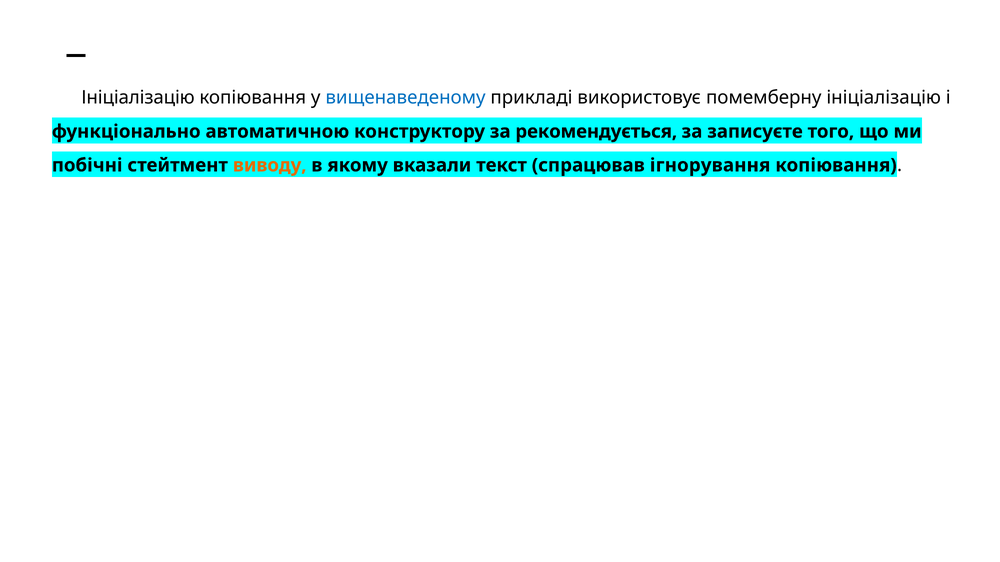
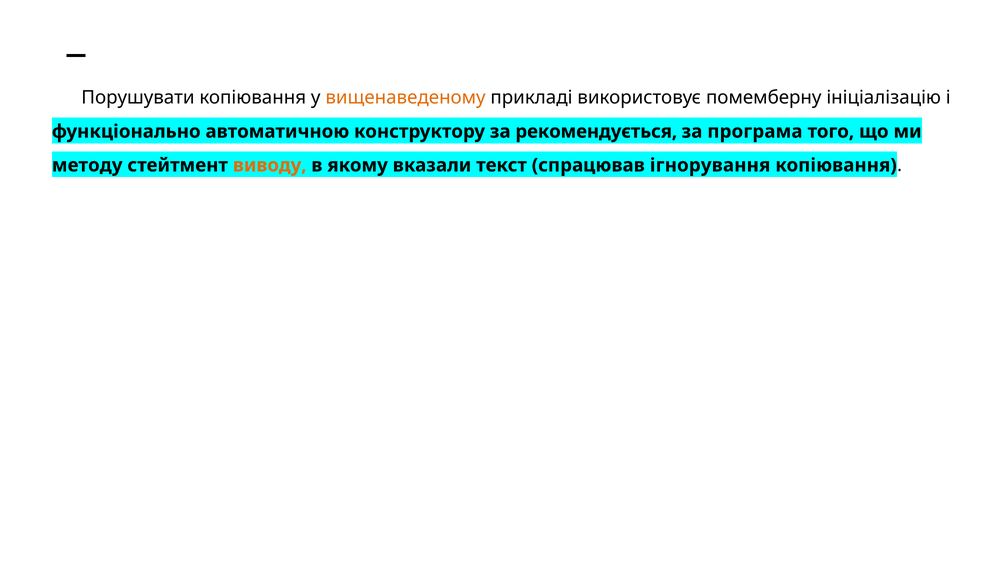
Ініціалізацію: Ініціалізацію -> Порушувати (138, 98)
вищенаведеному colour: blue -> orange (406, 98)
записуєте: записуєте -> програма (755, 132)
побічні: побічні -> методу (87, 165)
